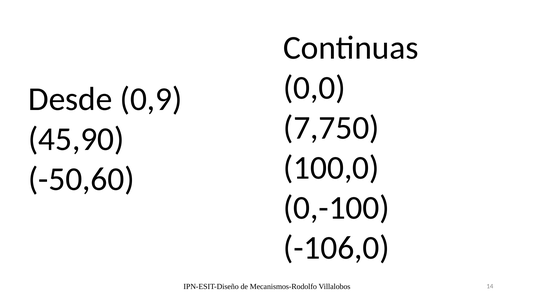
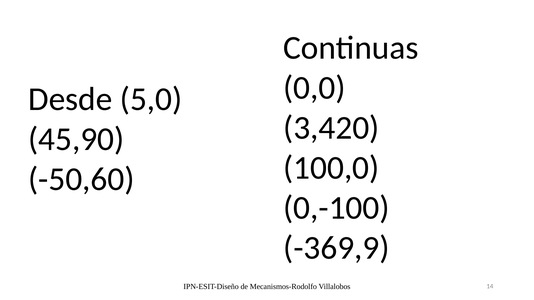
0,9: 0,9 -> 5,0 (151, 99)
7,750: 7,750 -> 3,420 (331, 128)
-106,0: -106,0 -> -369,9 (336, 248)
